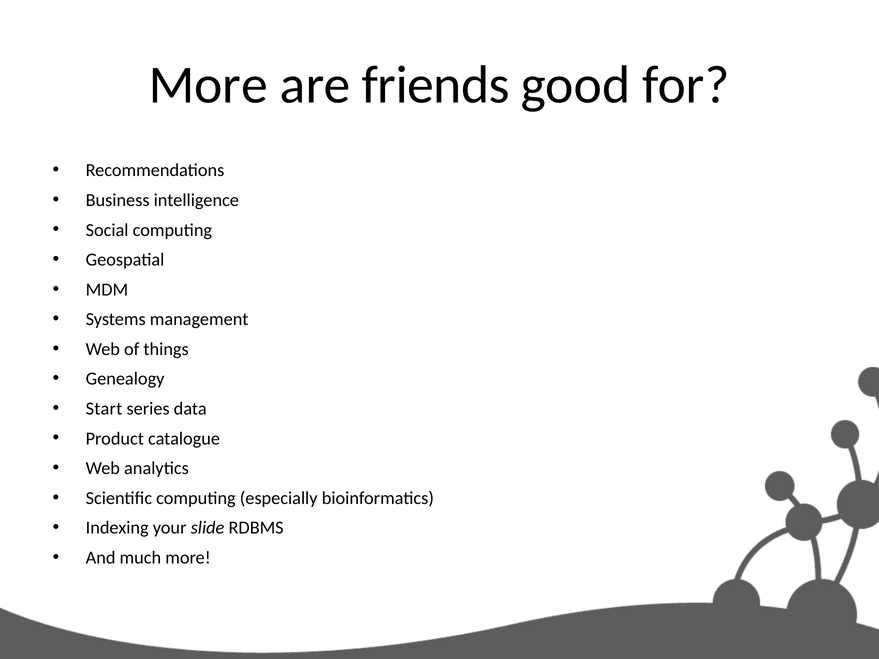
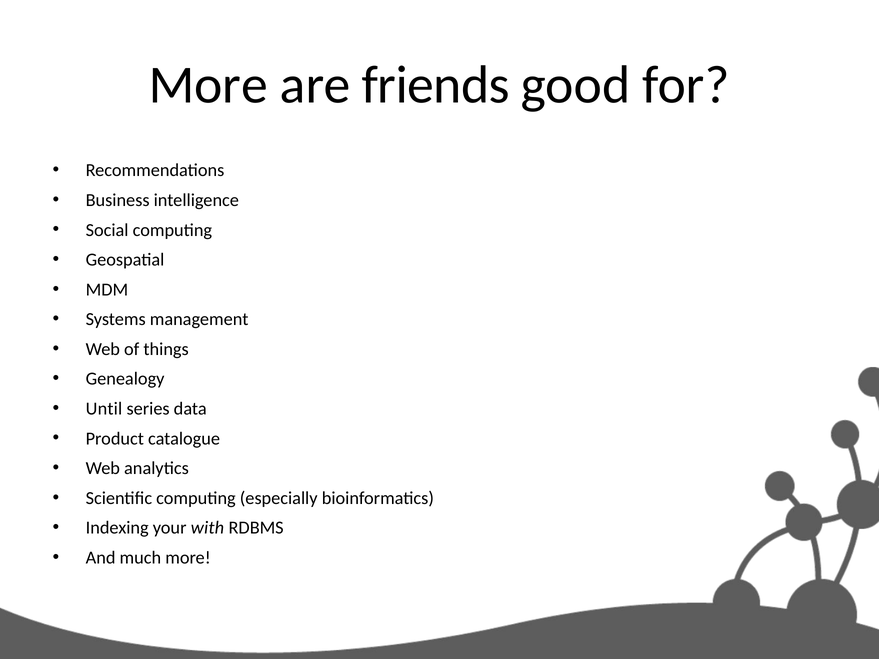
Start: Start -> Until (104, 409)
slide: slide -> with (207, 528)
